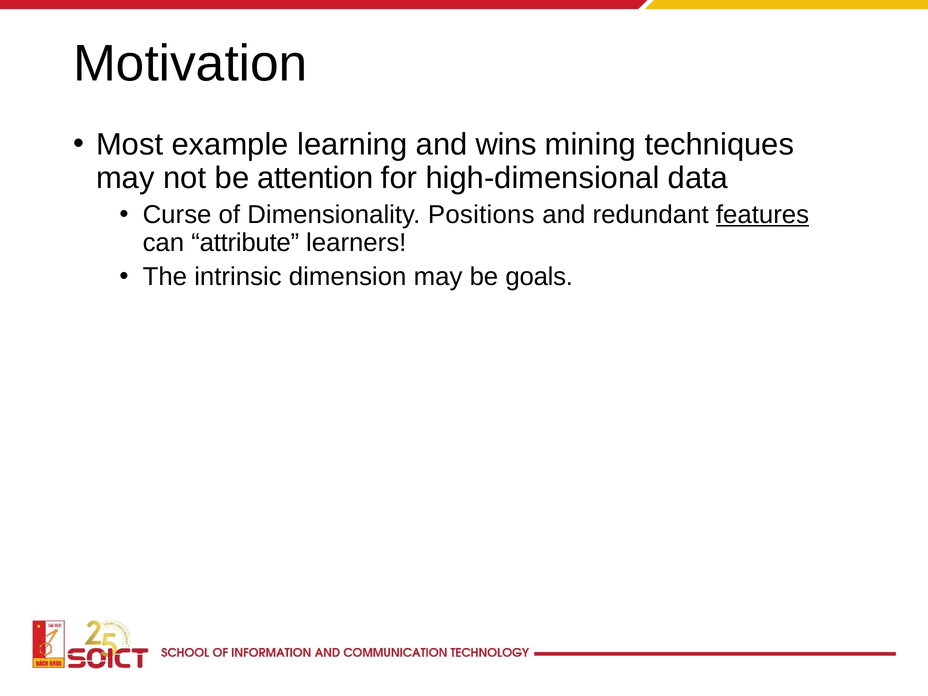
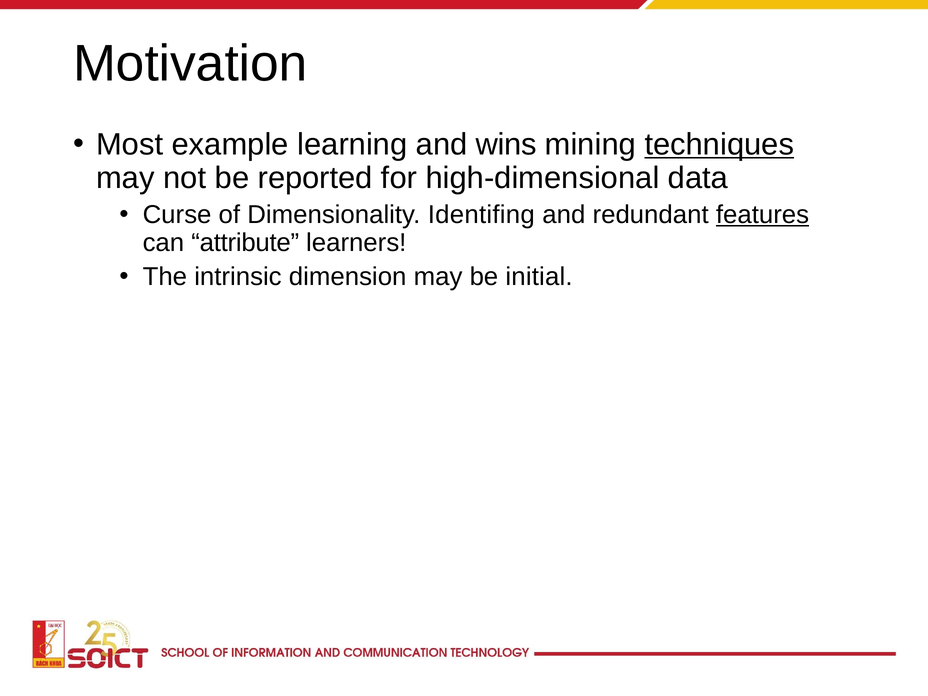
techniques underline: none -> present (719, 144)
attention: attention -> reported (315, 178)
Positions: Positions -> Identifing (481, 215)
goals: goals -> initial (539, 277)
